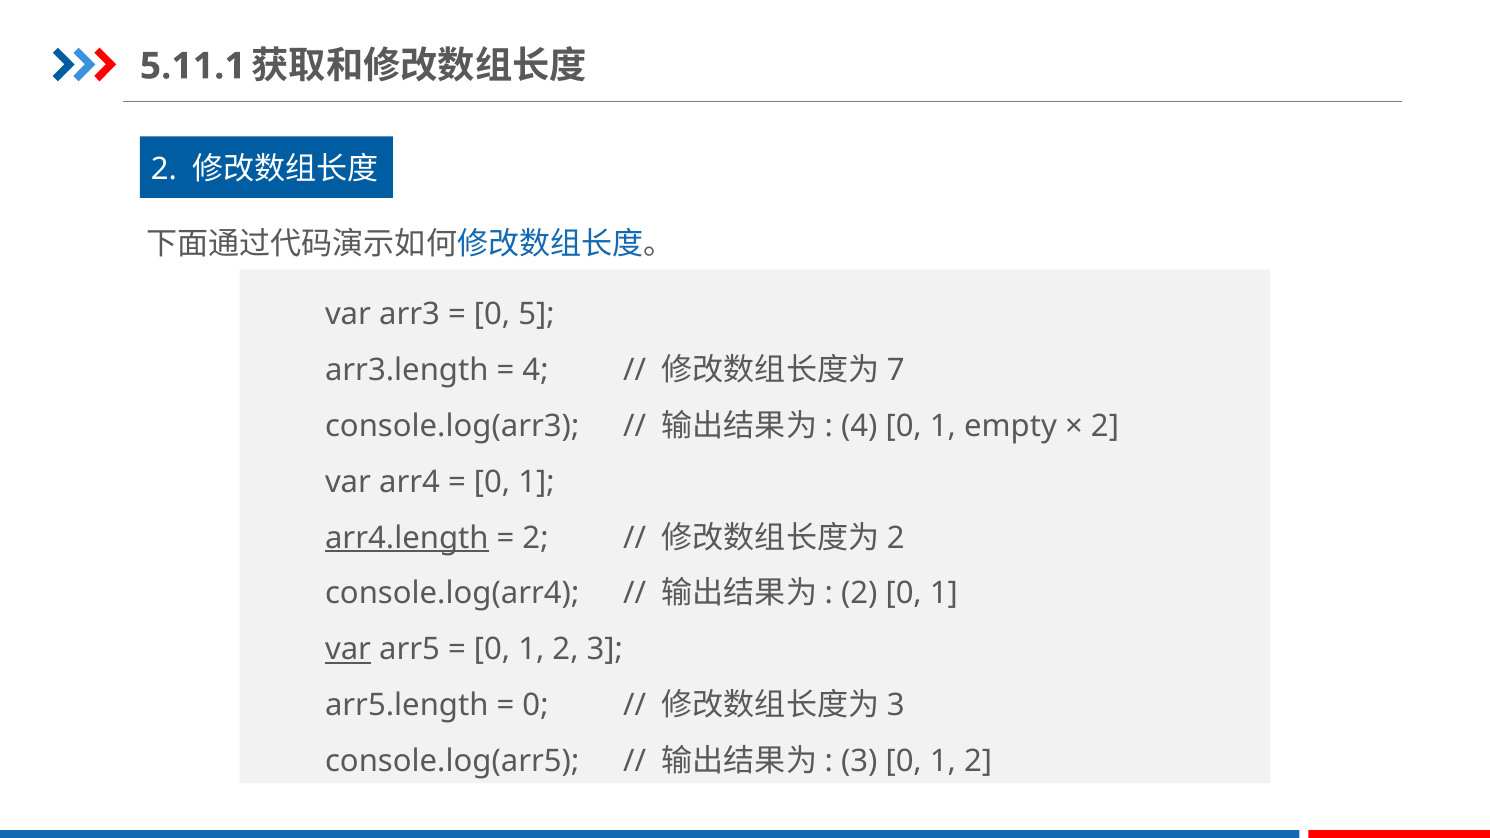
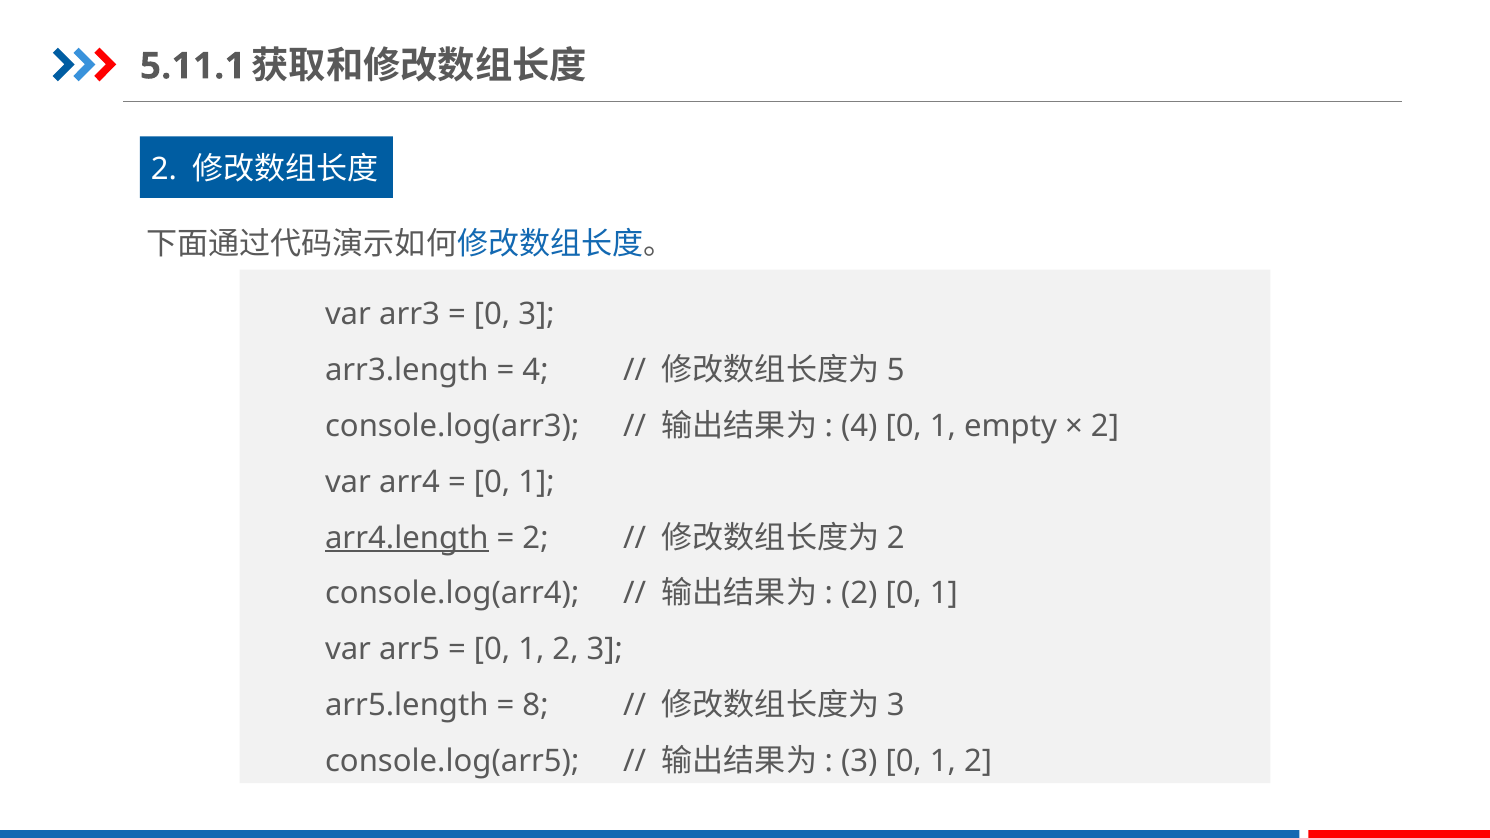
0 5: 5 -> 3 (537, 315)
7: 7 -> 5 (896, 370)
var underline: present -> none (348, 650)
0: 0 -> 8 (536, 706)
